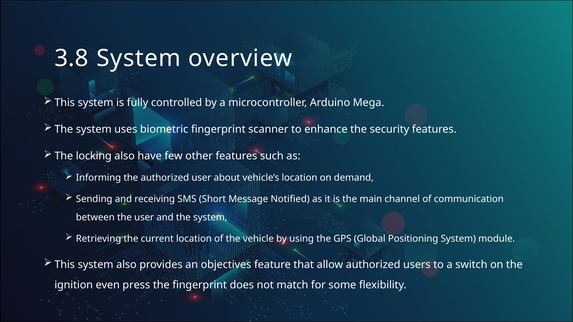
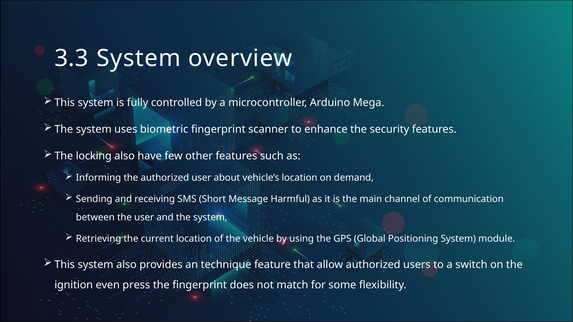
3.8: 3.8 -> 3.3 (72, 58)
Notified: Notified -> Harmful (290, 199)
objectives: objectives -> technique (226, 265)
